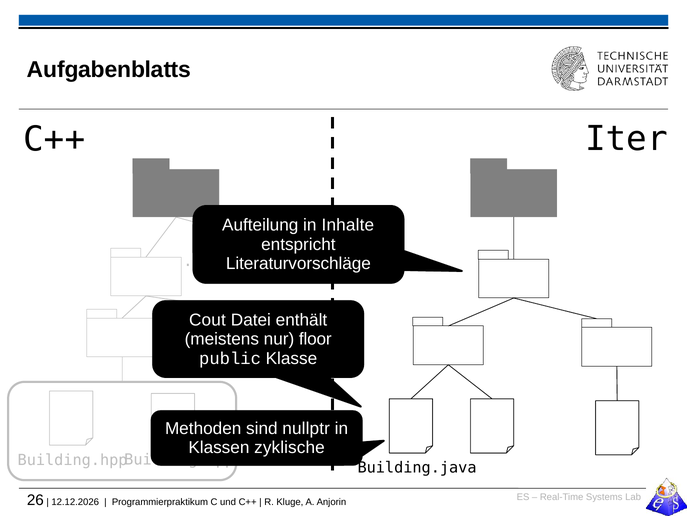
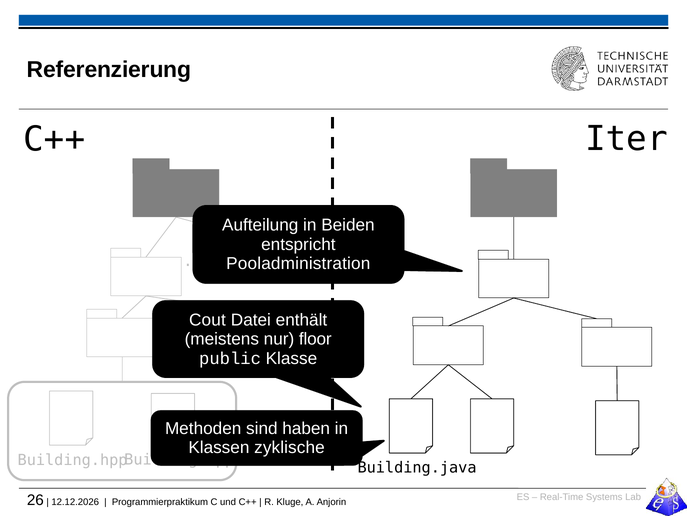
Aufgabenblatts: Aufgabenblatts -> Referenzierung (109, 70)
Inhalte: Inhalte -> Beiden (348, 225)
Literaturvorschläge: Literaturvorschläge -> Pooladministration (298, 263)
nullptr: nullptr -> haben (306, 428)
